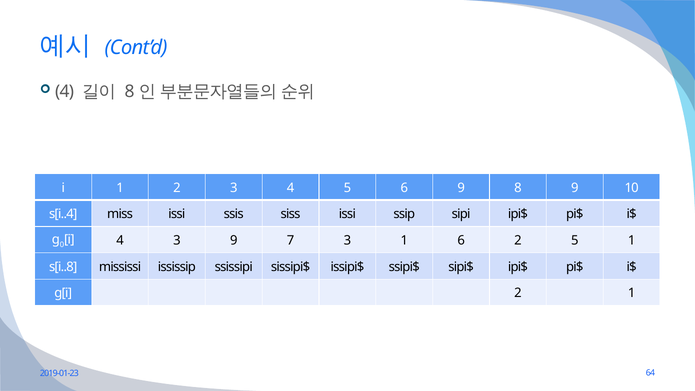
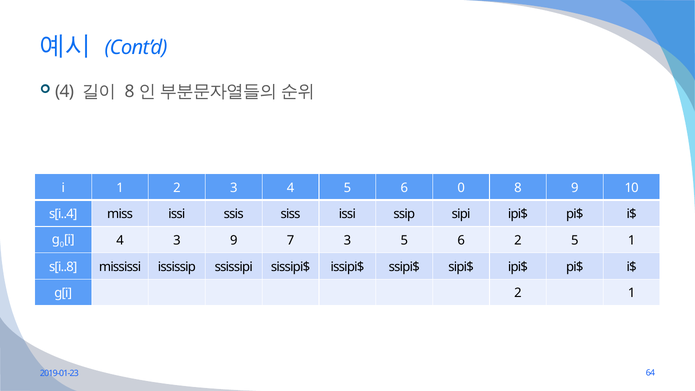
6 9: 9 -> 0 (461, 188)
3 1: 1 -> 5 (404, 240)
